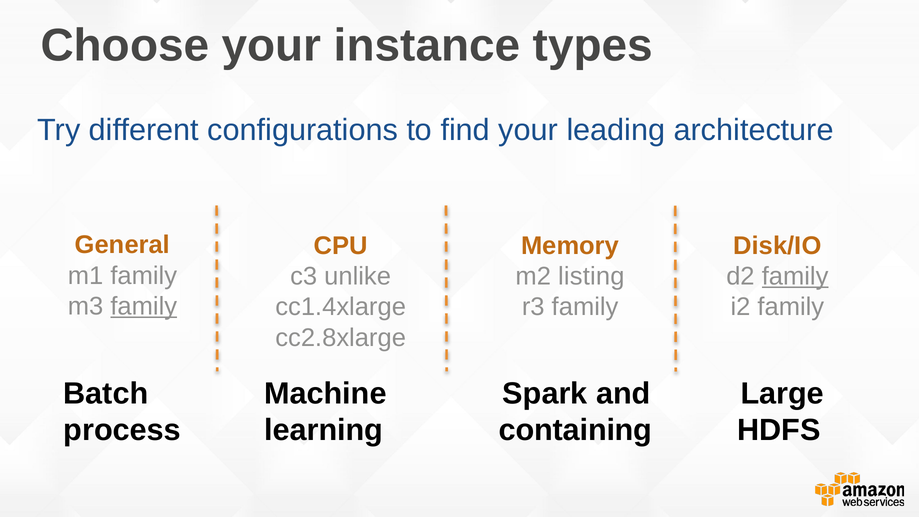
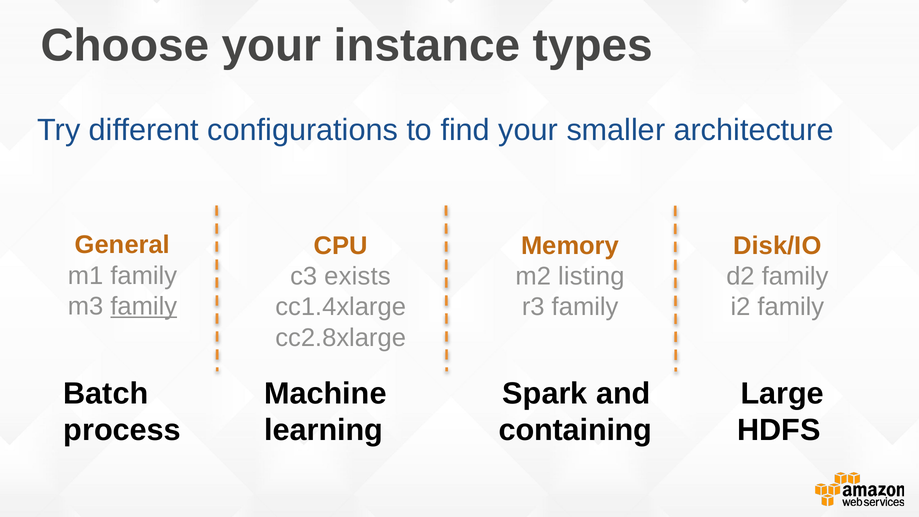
leading: leading -> smaller (616, 130)
unlike: unlike -> exists (357, 276)
family underline: present -> none (795, 276)
